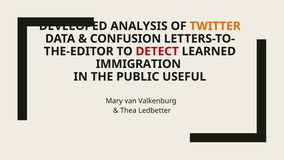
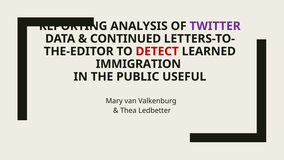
DEVELOPED: DEVELOPED -> REPORTING (73, 26)
TWITTER colour: orange -> purple (215, 26)
CONFUSION: CONFUSION -> CONTINUED (126, 39)
